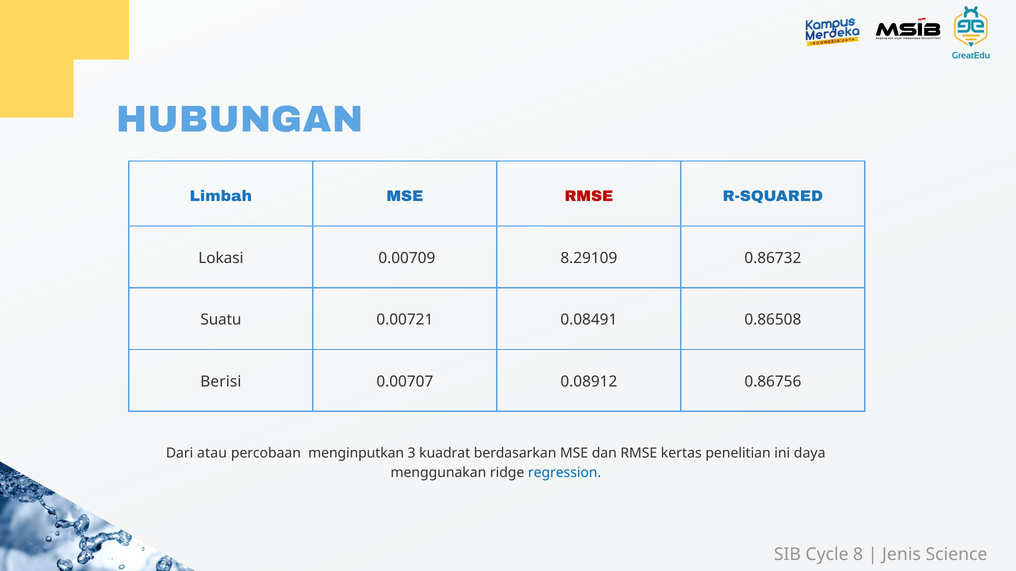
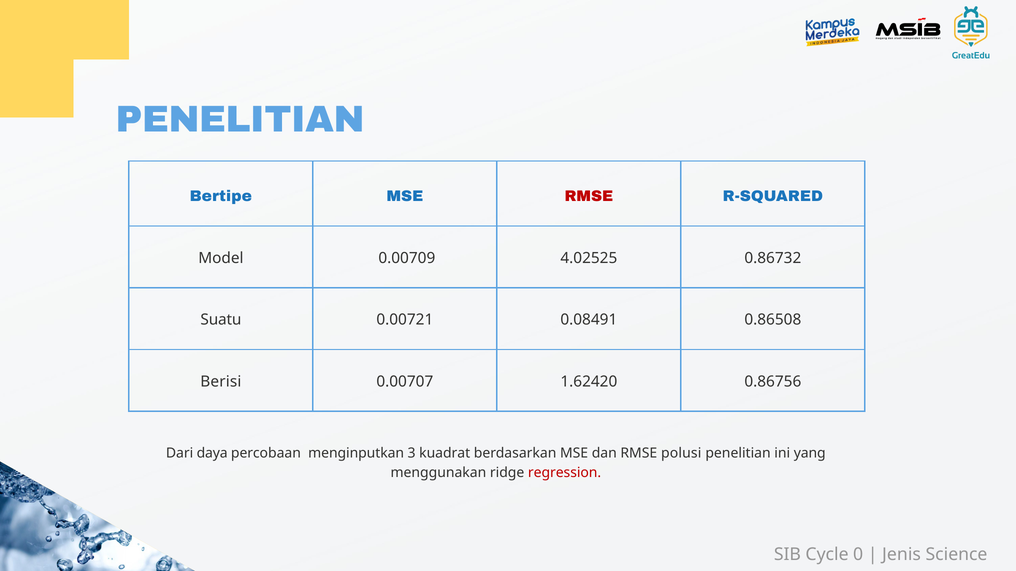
HUBUNGAN: HUBUNGAN -> PENELITIAN (240, 120)
Limbah: Limbah -> Bertipe (221, 196)
Lokasi: Lokasi -> Model (221, 258)
8.29109: 8.29109 -> 4.02525 (589, 258)
0.08912: 0.08912 -> 1.62420 (589, 382)
atau: atau -> daya (212, 453)
kertas: kertas -> polusi (681, 453)
daya: daya -> yang (810, 453)
regression colour: blue -> red (565, 473)
8: 8 -> 0 (858, 555)
